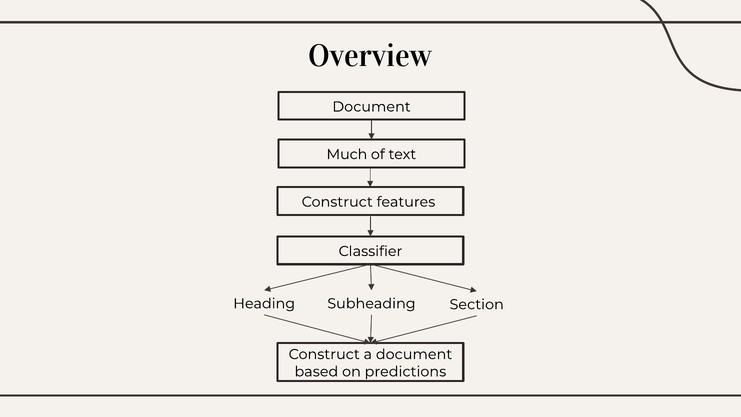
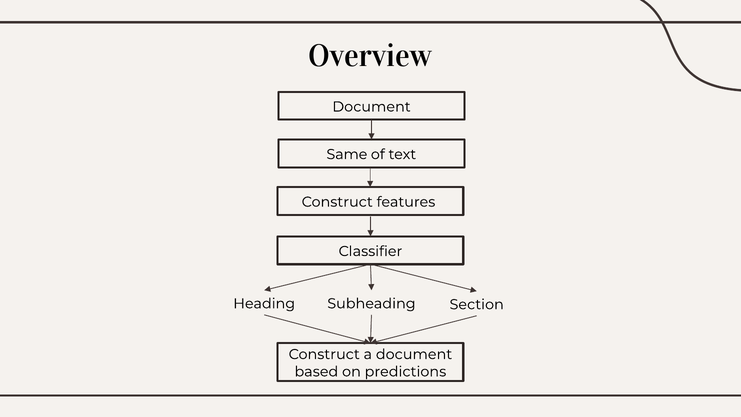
Much: Much -> Same (347, 154)
